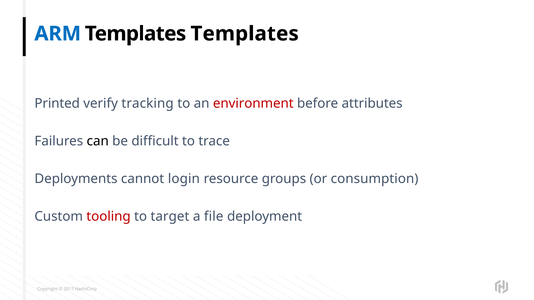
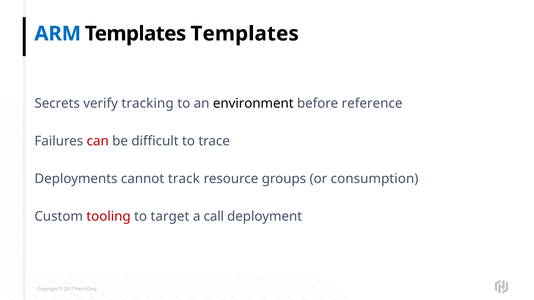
Printed: Printed -> Secrets (57, 104)
environment colour: red -> black (253, 104)
attributes: attributes -> reference (372, 104)
can colour: black -> red (98, 141)
login: login -> track (184, 179)
file: file -> call (214, 217)
